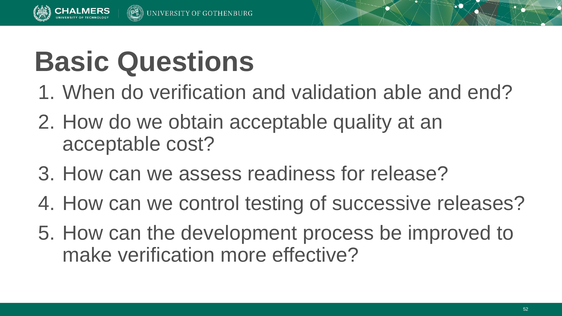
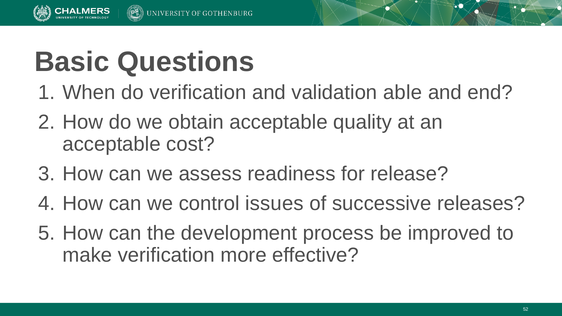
testing: testing -> issues (274, 204)
